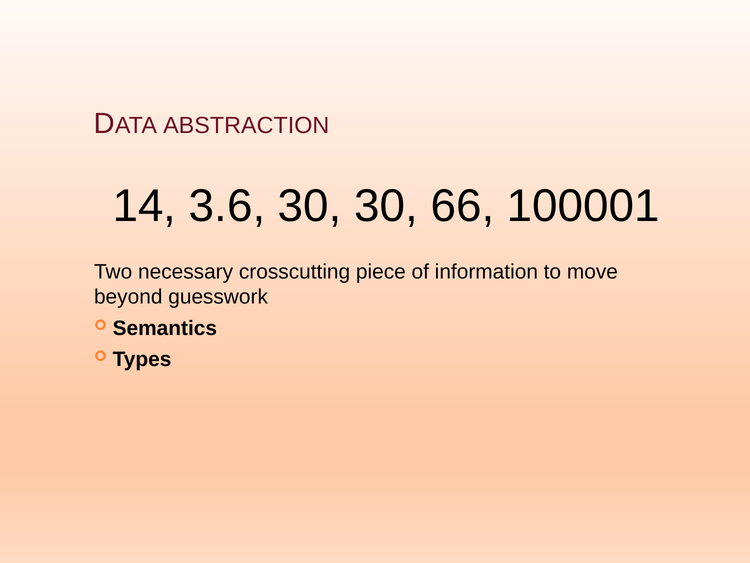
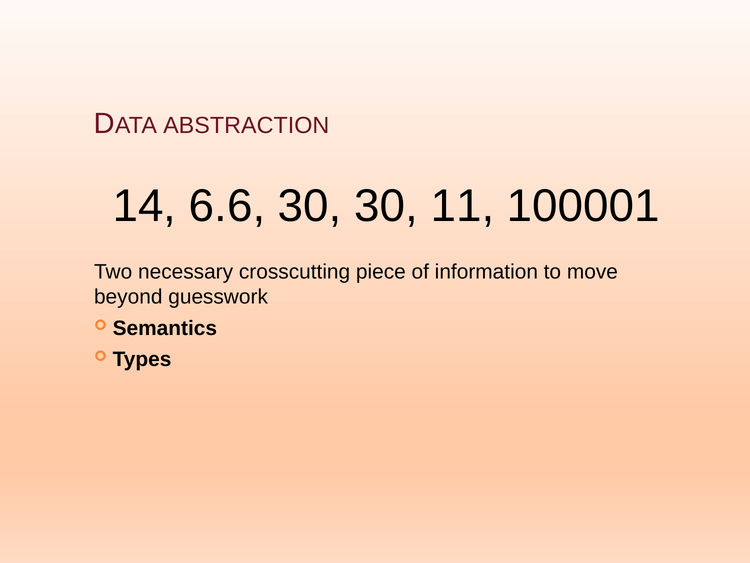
3.6: 3.6 -> 6.6 (227, 206)
66: 66 -> 11 (462, 206)
